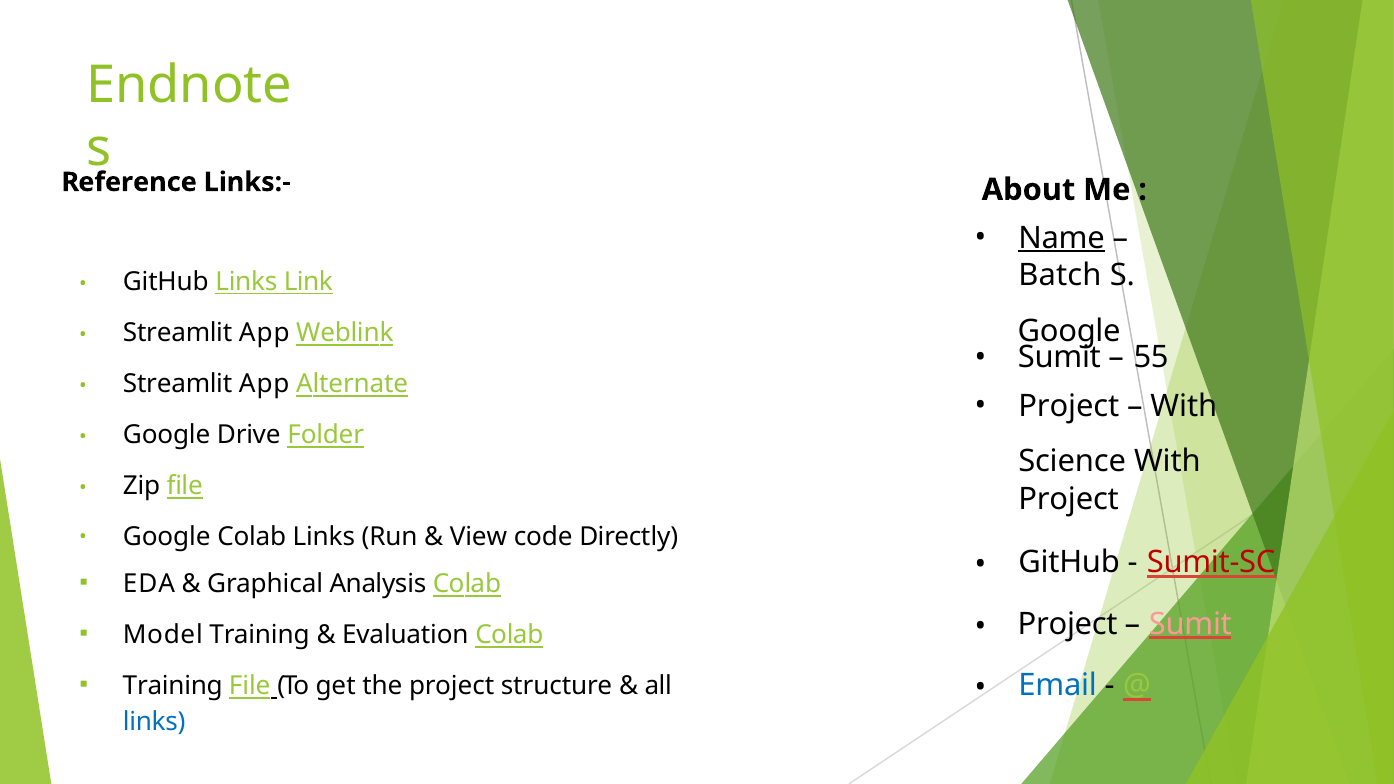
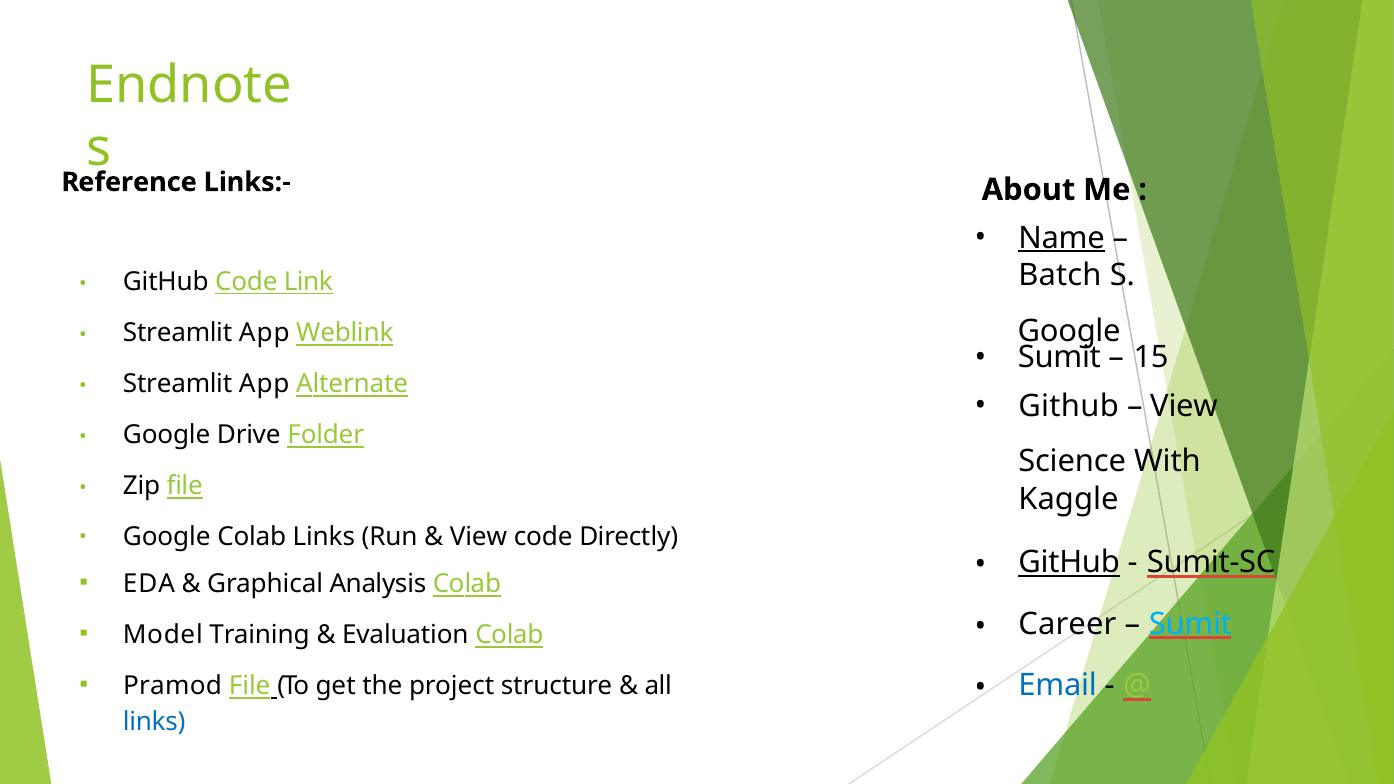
GitHub Links: Links -> Code (246, 282)
55: 55 -> 15 (1151, 358)
Project: Project -> Github (1069, 406)
With: With -> View (1184, 406)
Project: Project -> Kaggle (1068, 499)
GitHub underline: none -> present (1069, 563)
Sumit-SC colour: red -> black (1211, 563)
Project: Project -> Career (1067, 624)
Sumit colour: pink -> light blue (1190, 624)
Training: Training -> Pramod (172, 686)
